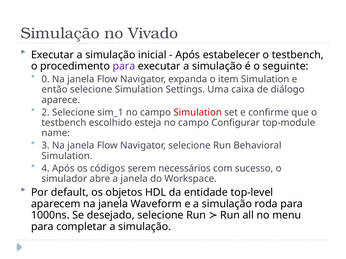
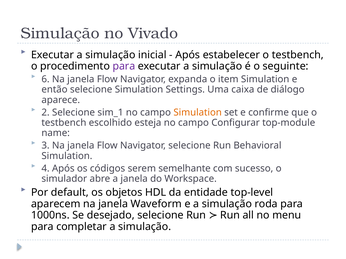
0: 0 -> 6 (46, 79)
Simulation colour: red -> orange (198, 113)
necessários: necessários -> semelhante (185, 169)
